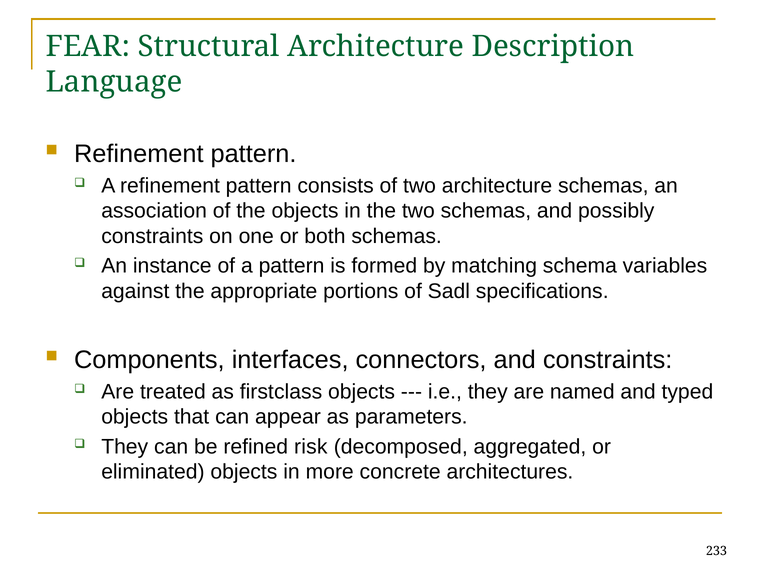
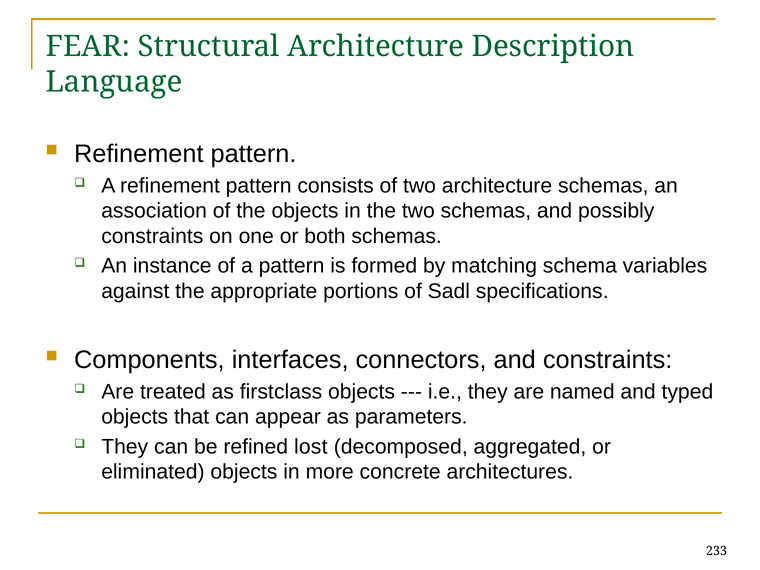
risk: risk -> lost (311, 447)
